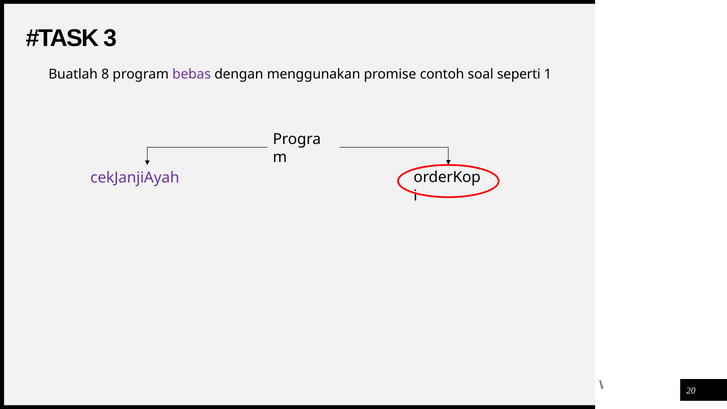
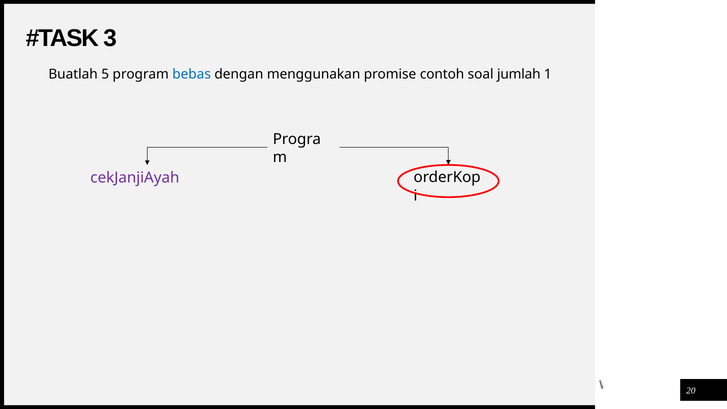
8: 8 -> 5 (105, 74)
bebas colour: purple -> blue (192, 74)
seperti: seperti -> jumlah (519, 74)
